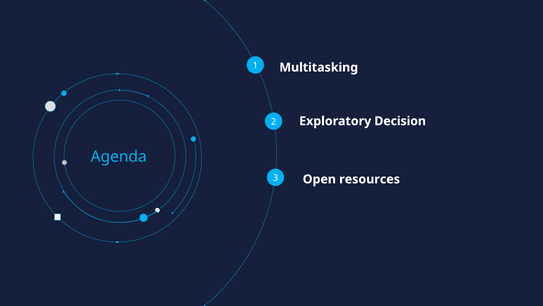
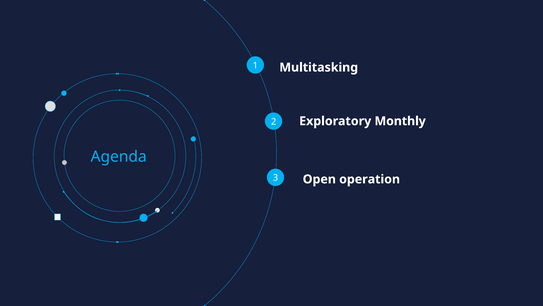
Decision: Decision -> Monthly (400, 121)
resources: resources -> operation (370, 179)
